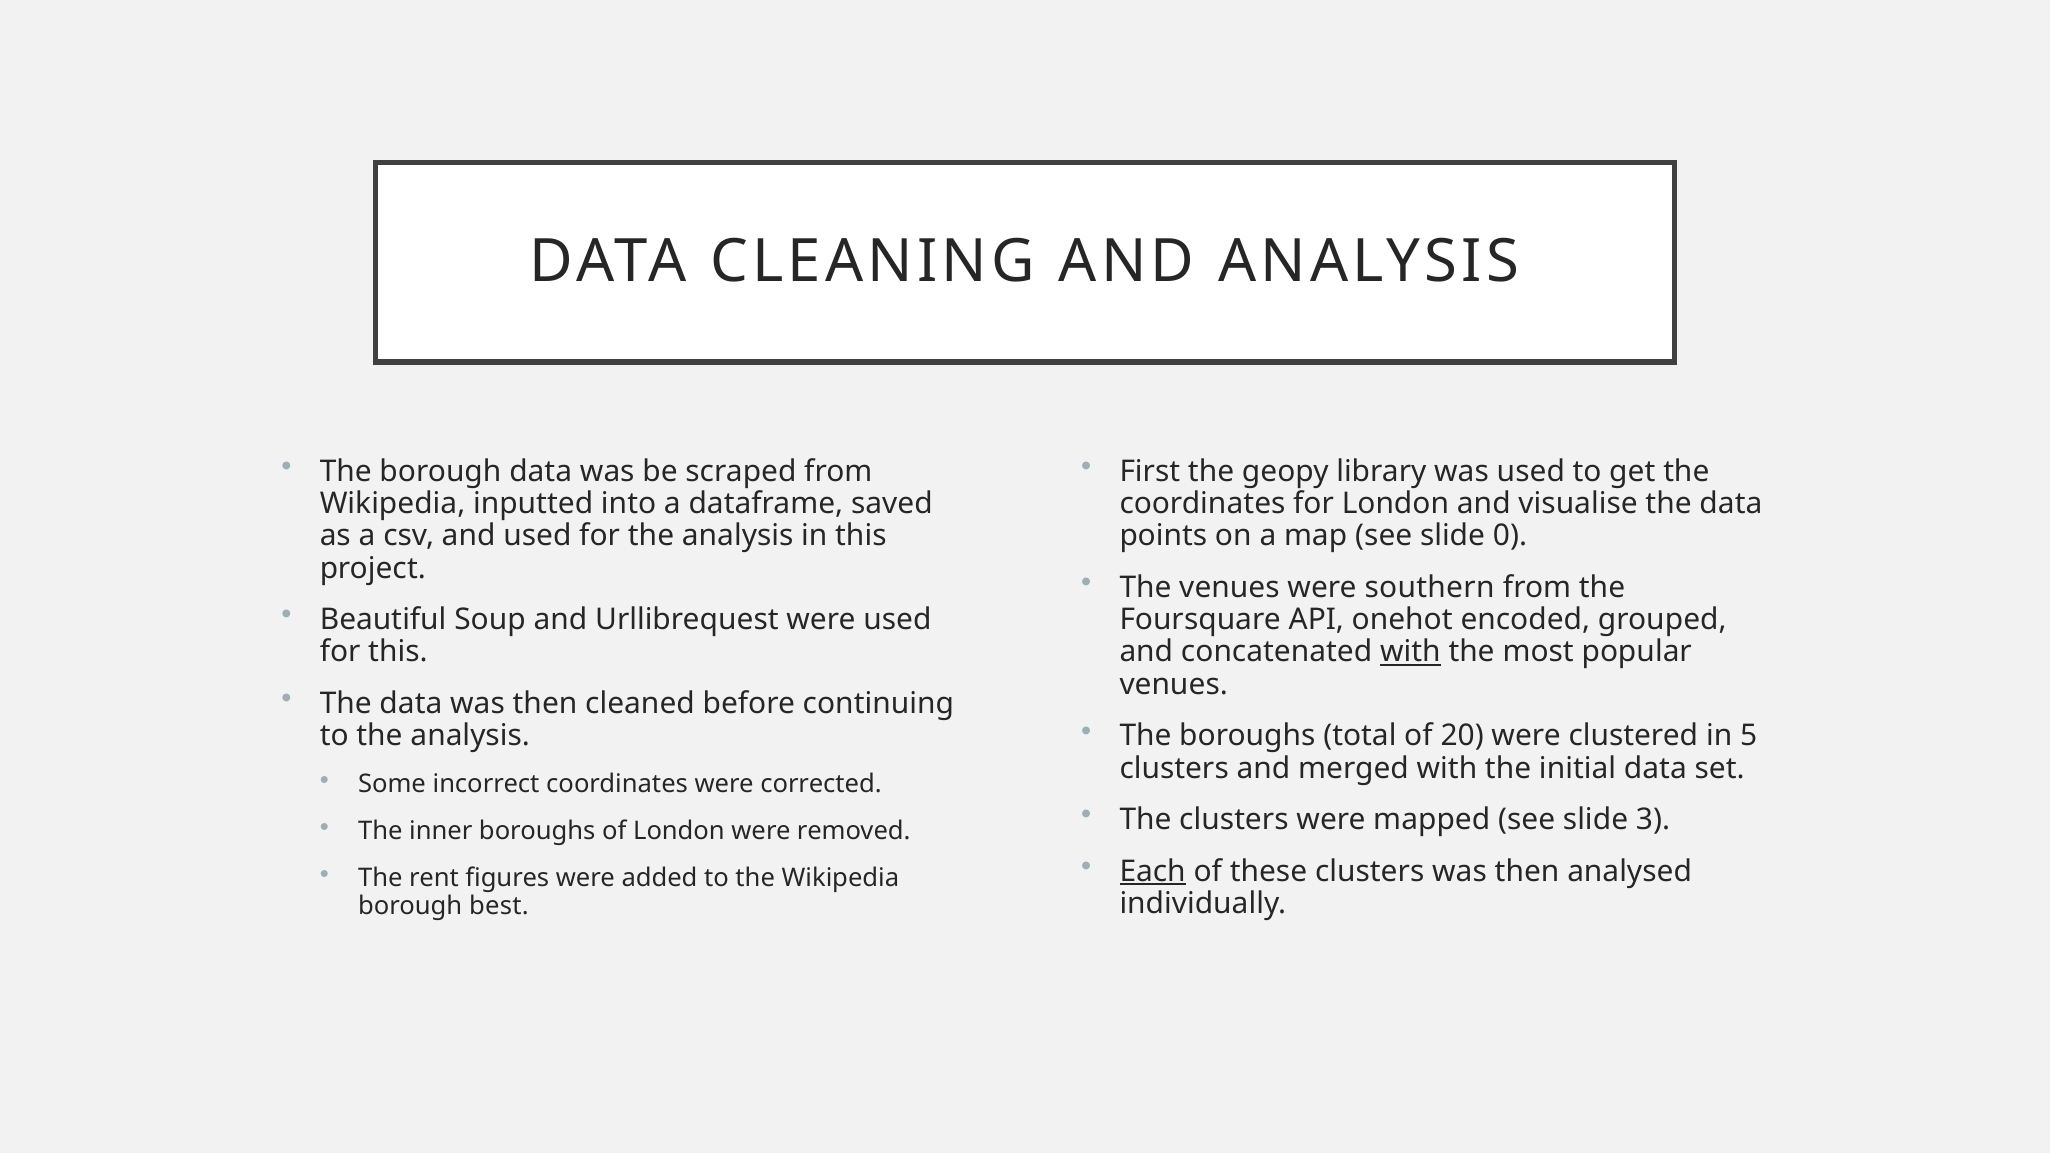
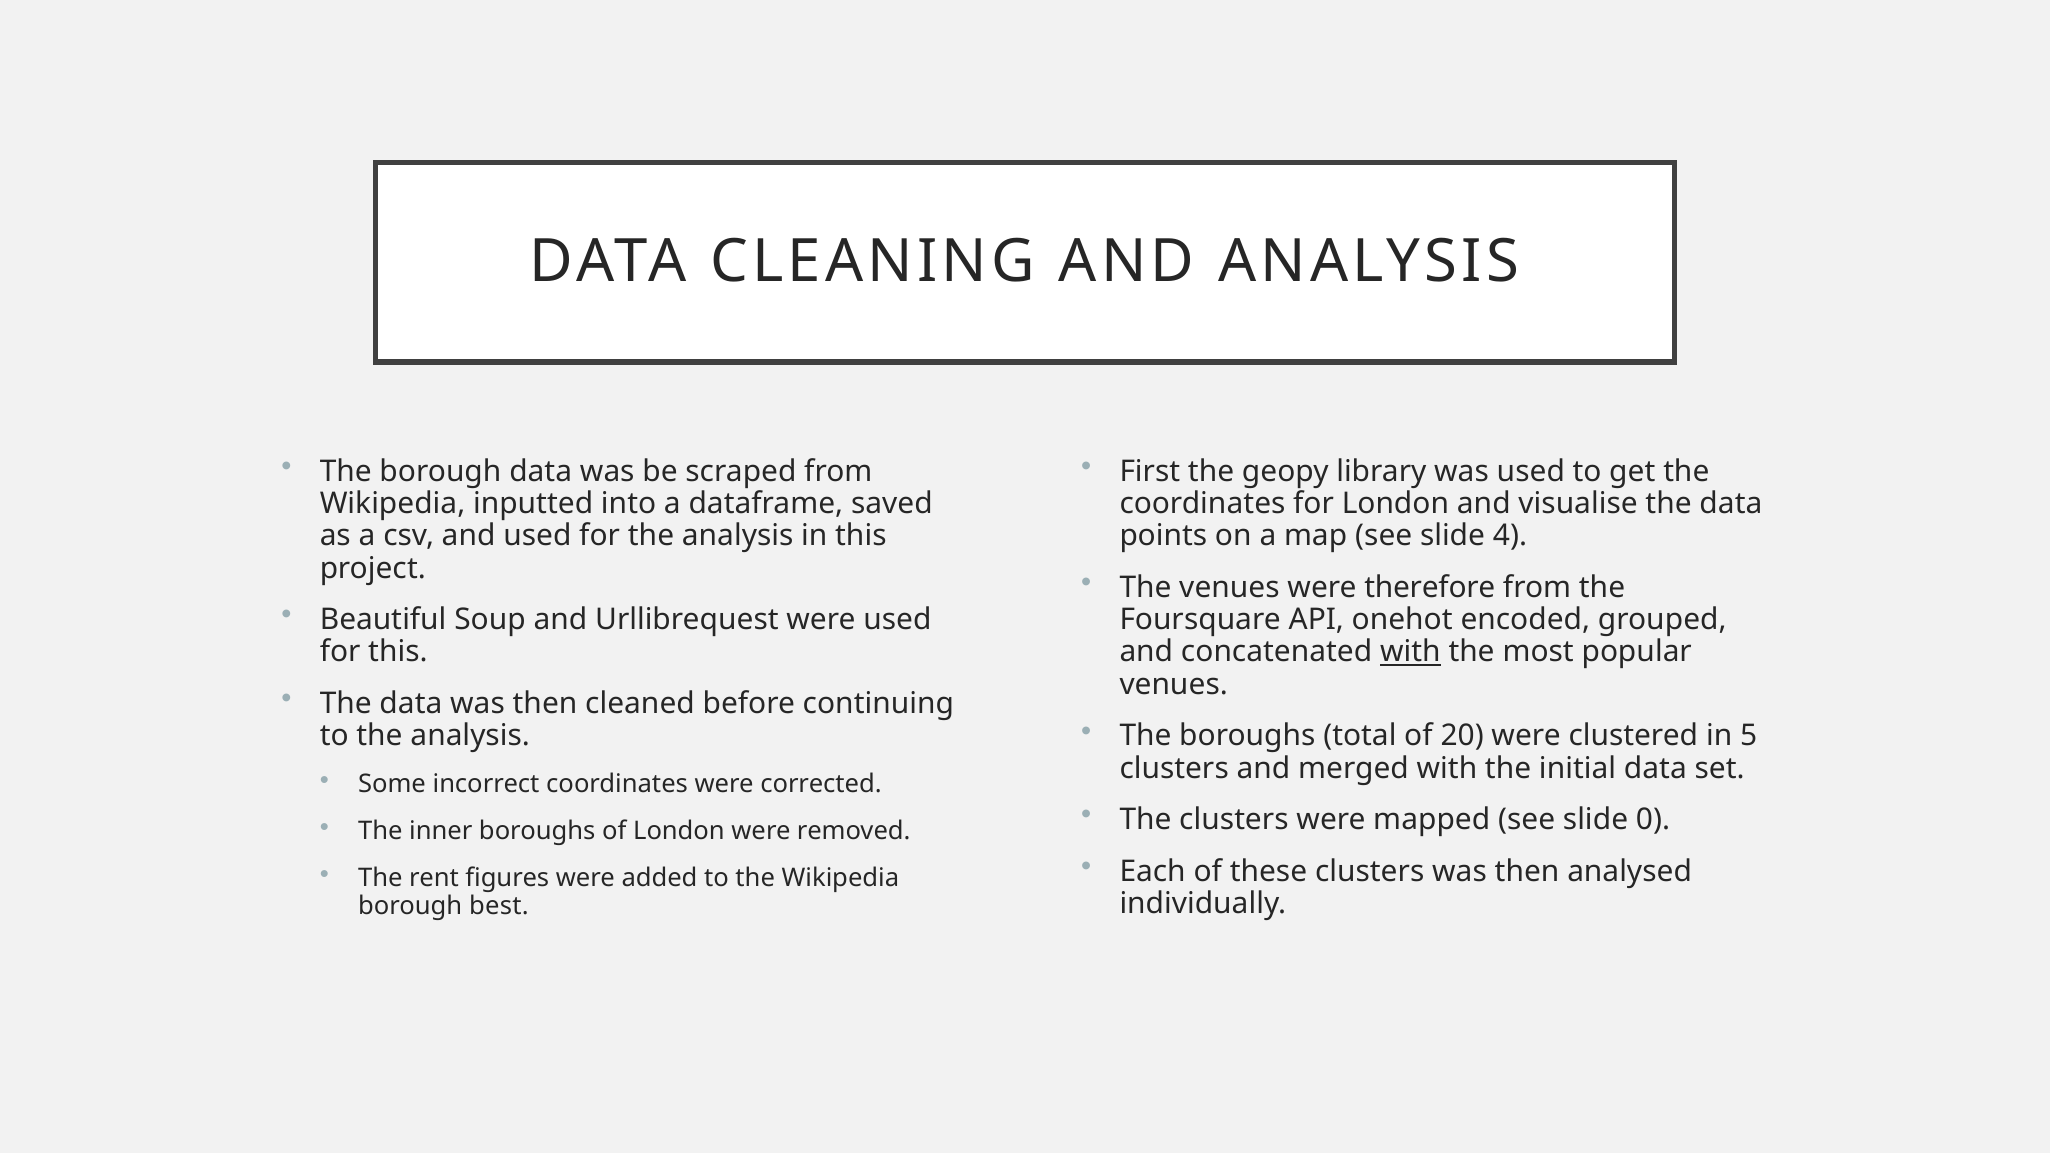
0: 0 -> 4 (1510, 536)
southern: southern -> therefore (1430, 587)
3: 3 -> 0 (1653, 820)
Each underline: present -> none (1153, 871)
